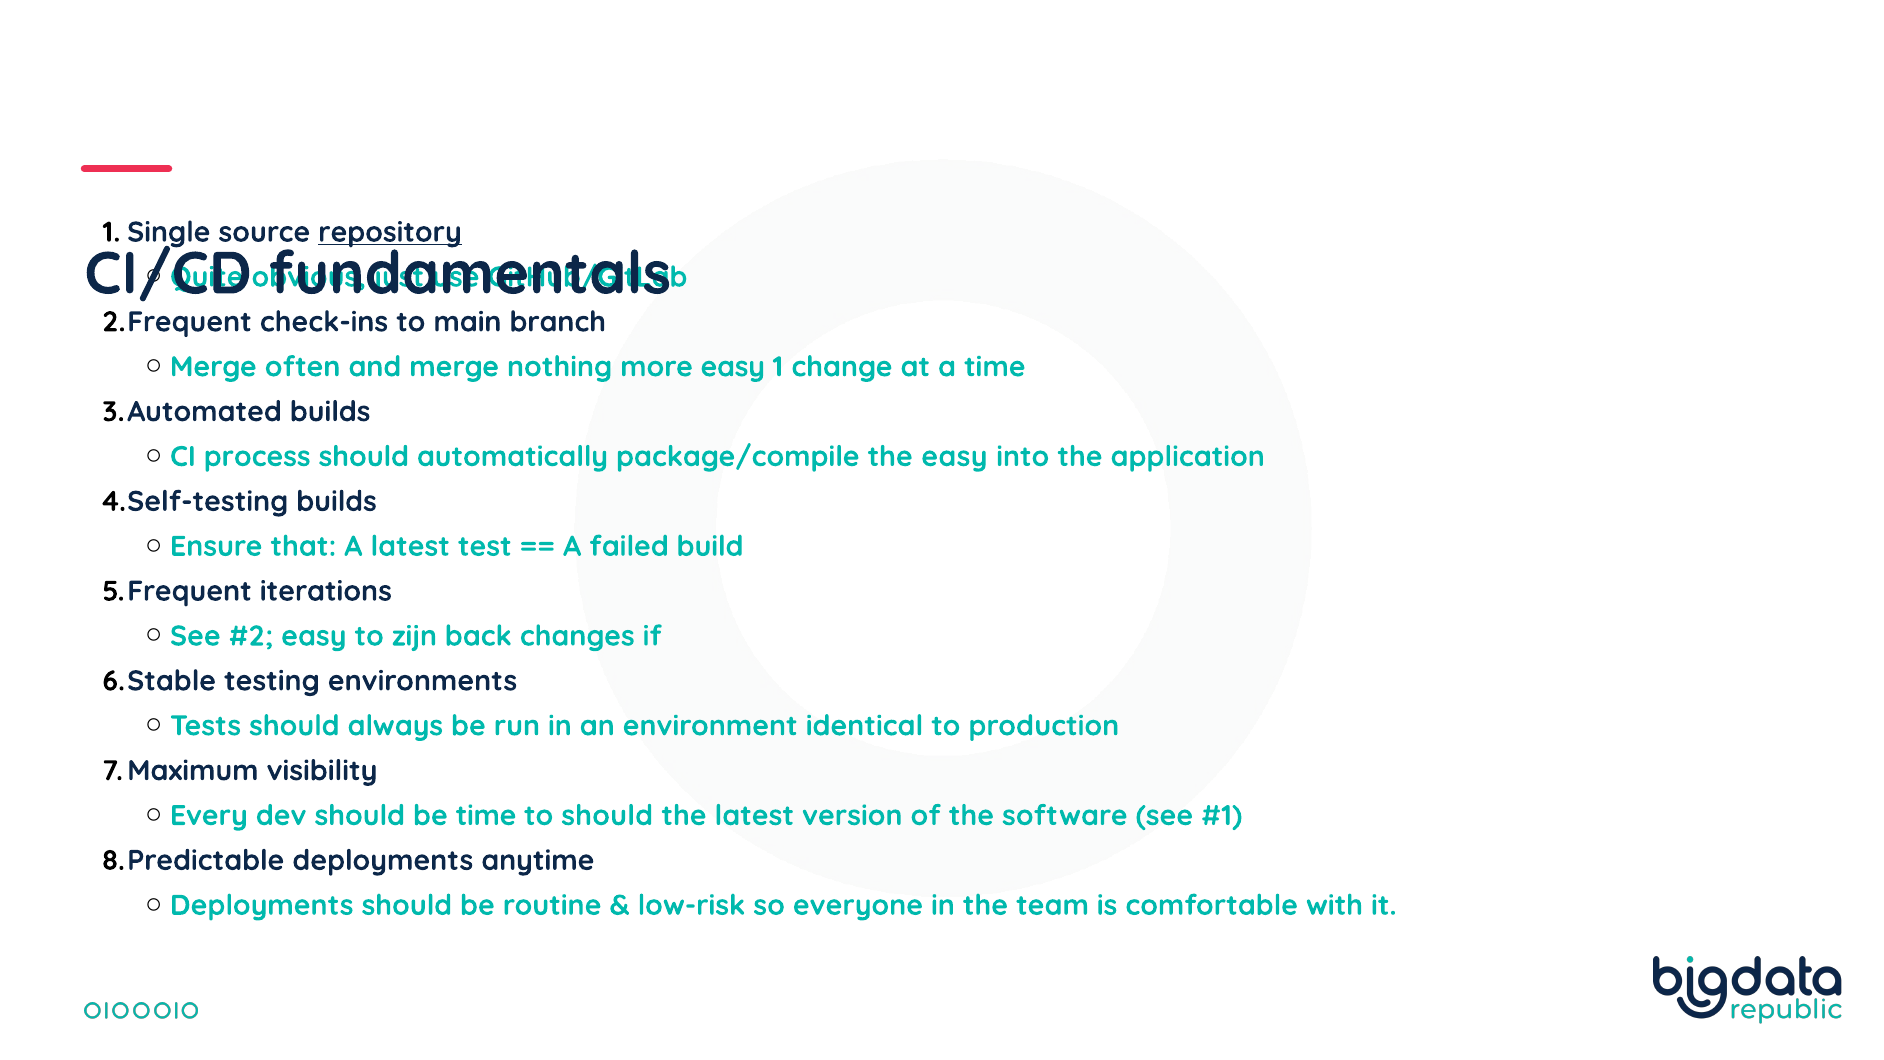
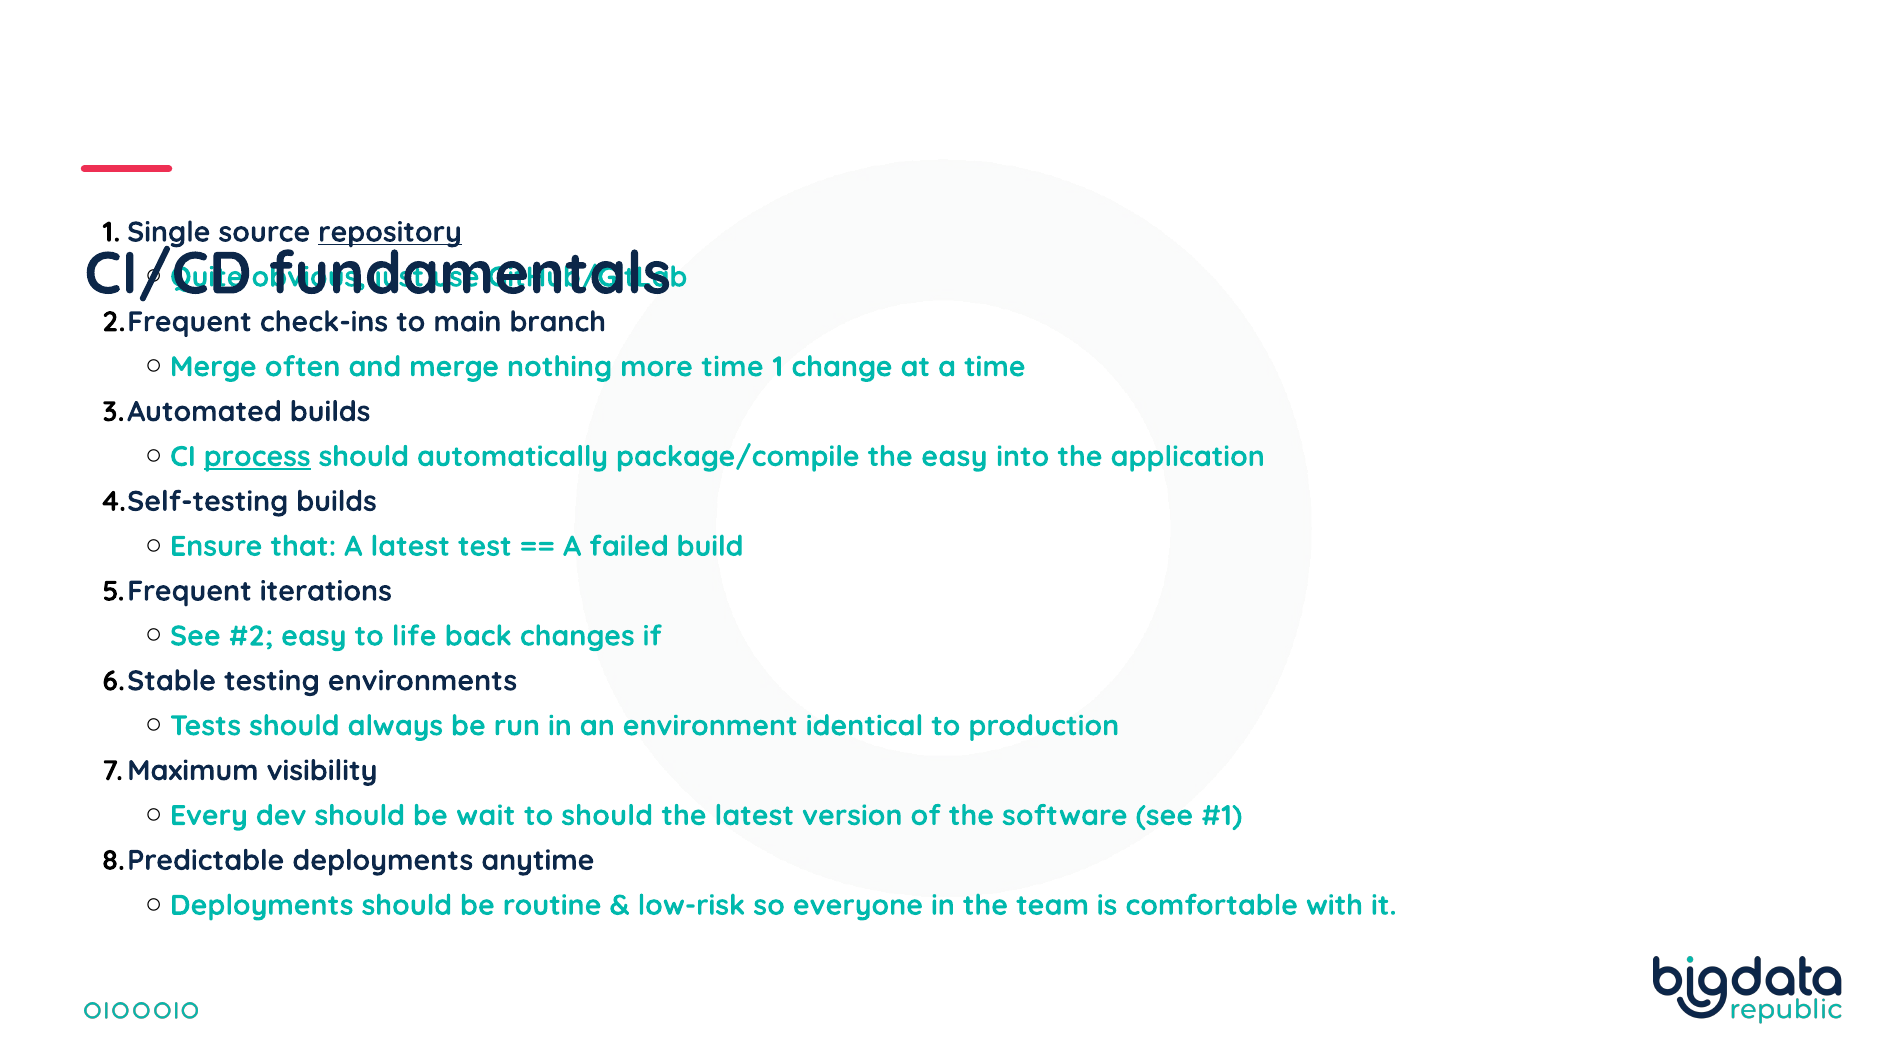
more easy: easy -> time (732, 367)
process underline: none -> present (257, 457)
zijn: zijn -> life (414, 636)
be time: time -> wait (486, 815)
